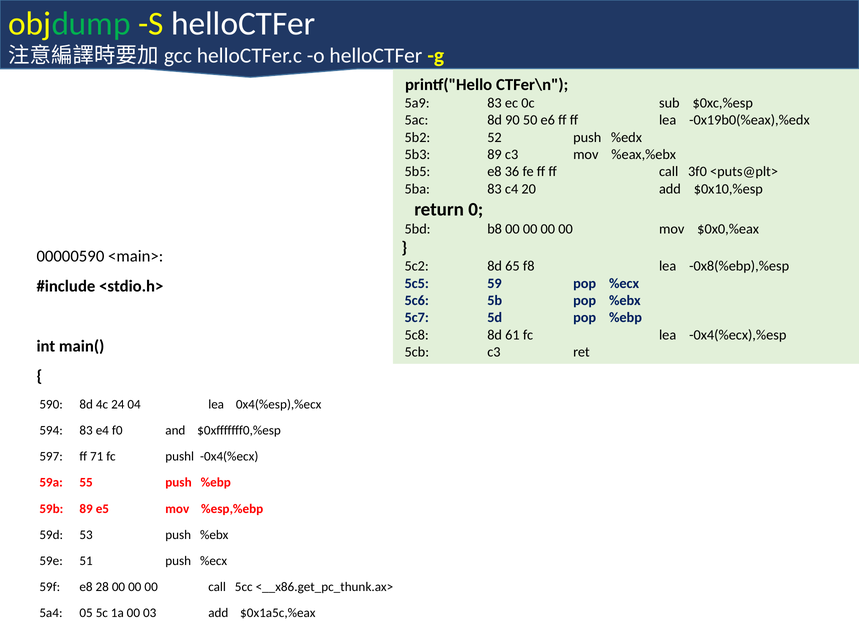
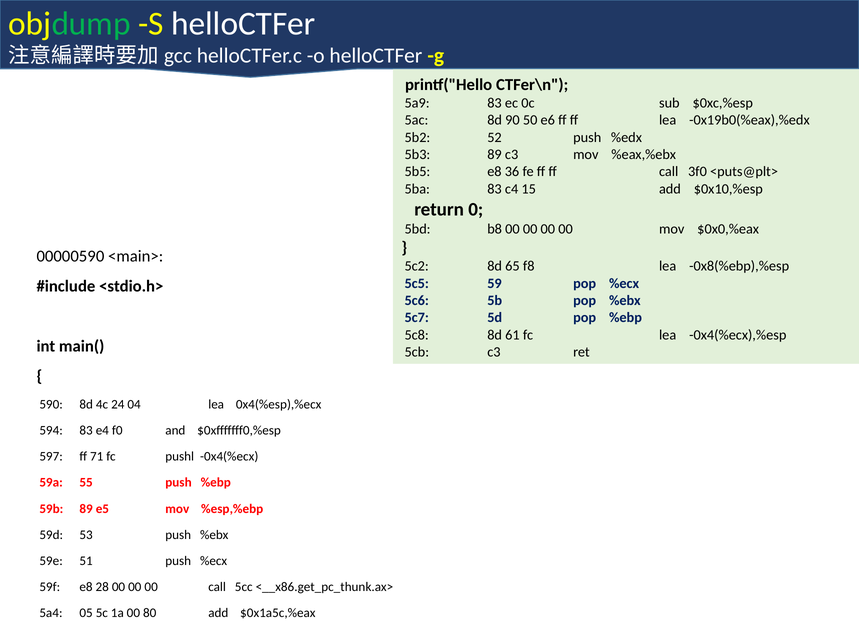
20: 20 -> 15 (529, 189)
03: 03 -> 80 (150, 613)
